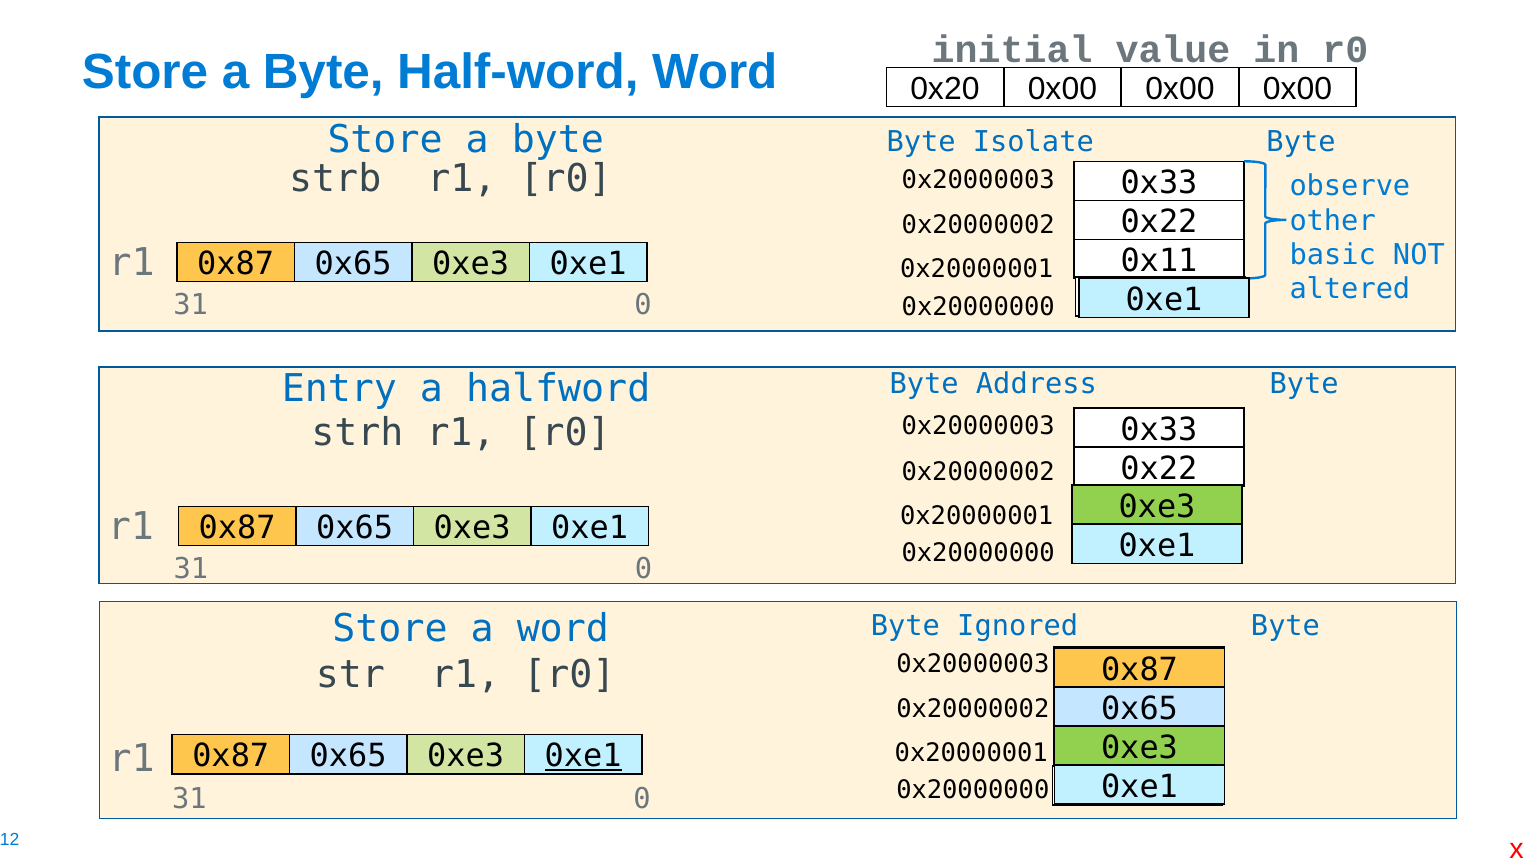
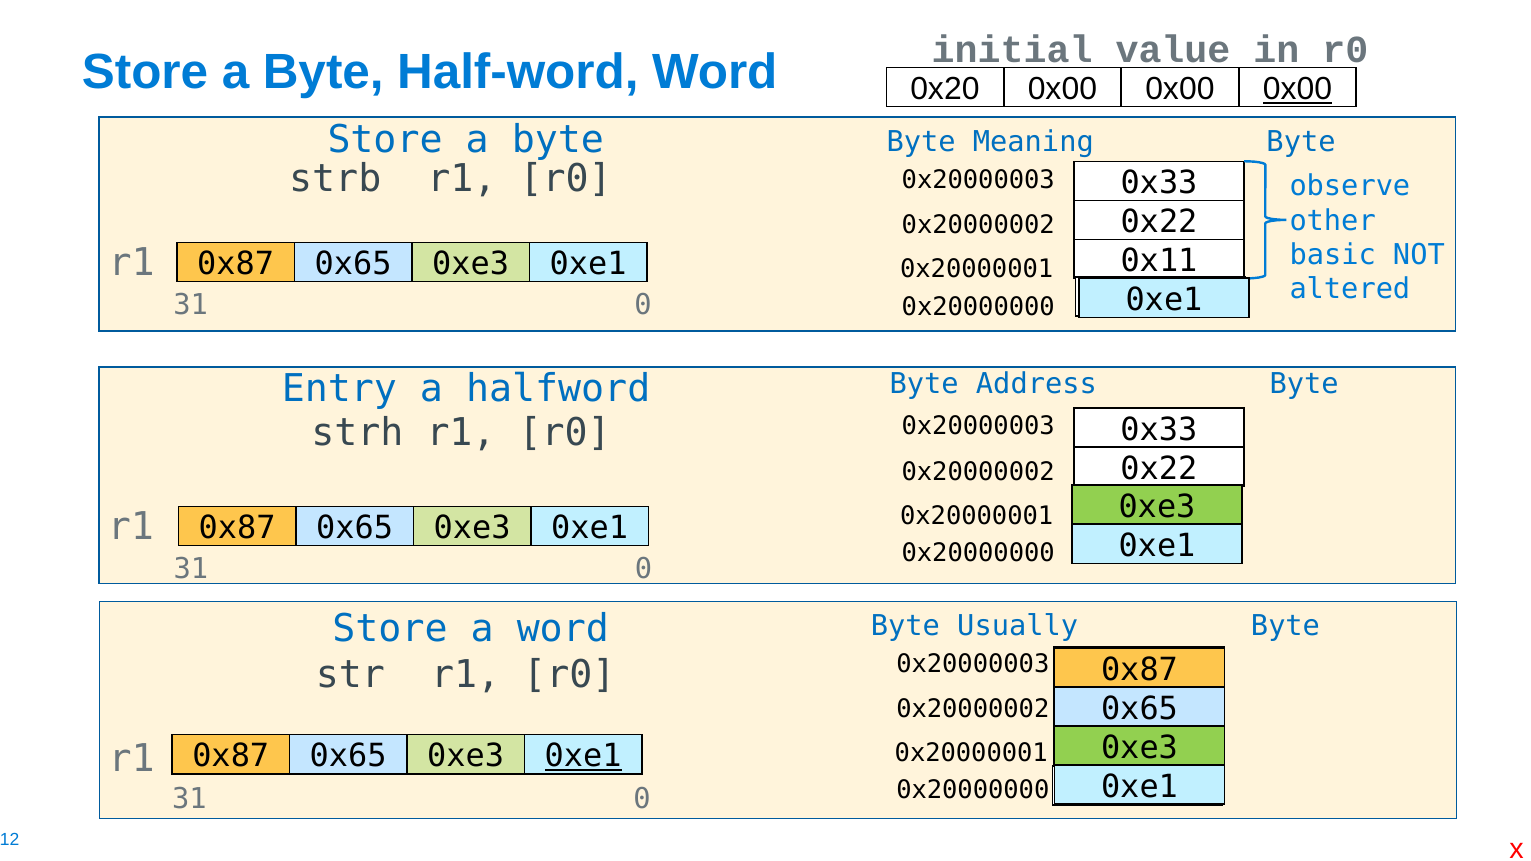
0x00 underline: none -> present (1297, 89)
Isolate: Isolate -> Meaning (1033, 142)
Ignored: Ignored -> Usually (1018, 626)
